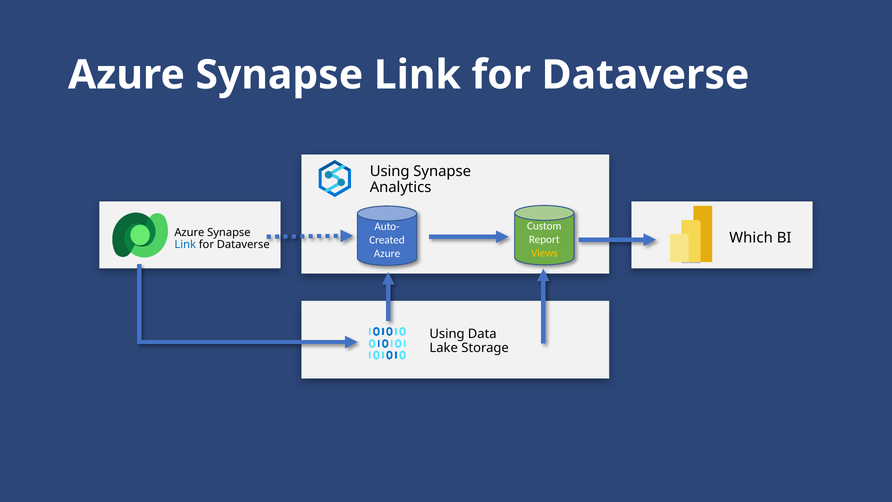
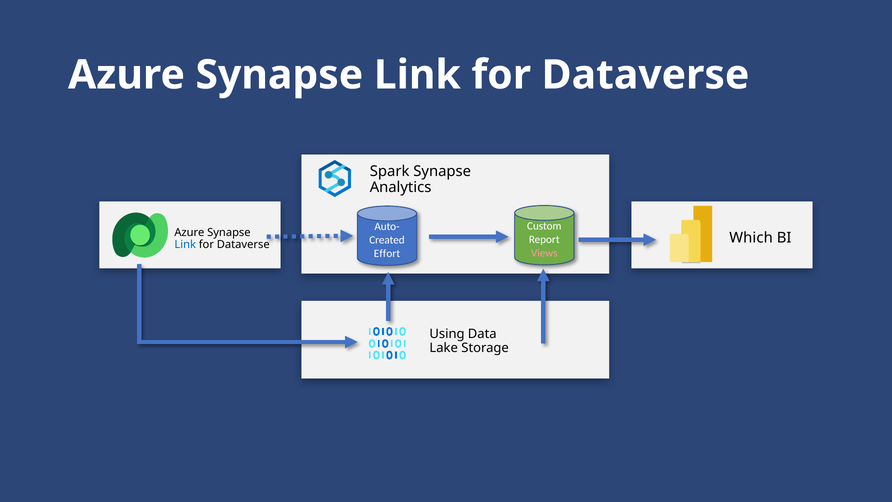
Using: Using -> Spark (390, 171)
Views colour: yellow -> pink (544, 253)
Azure: Azure -> Effort (387, 253)
